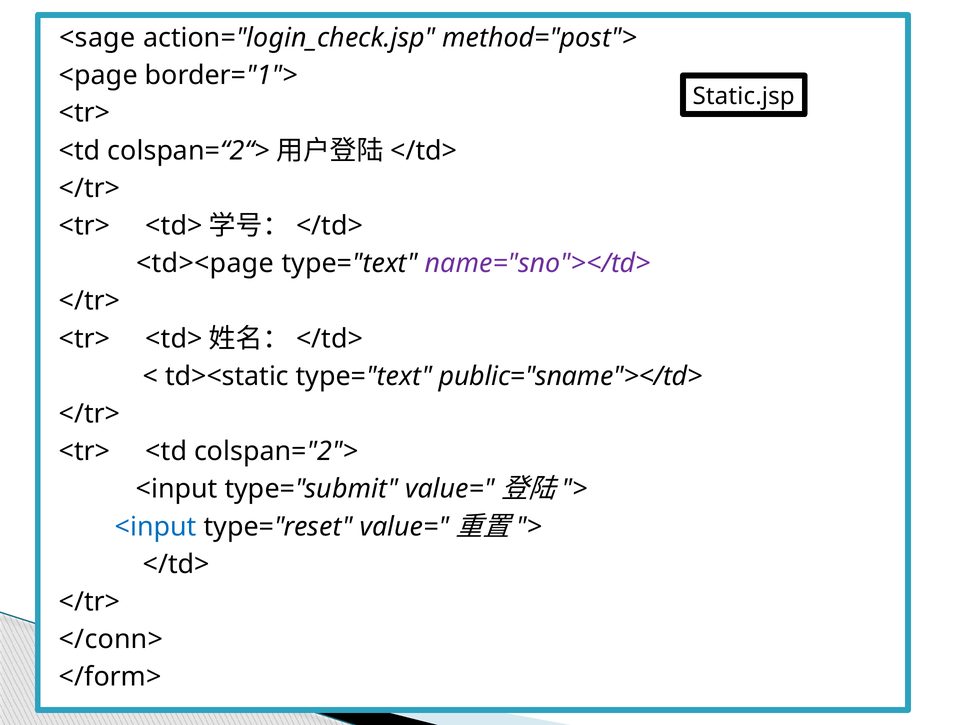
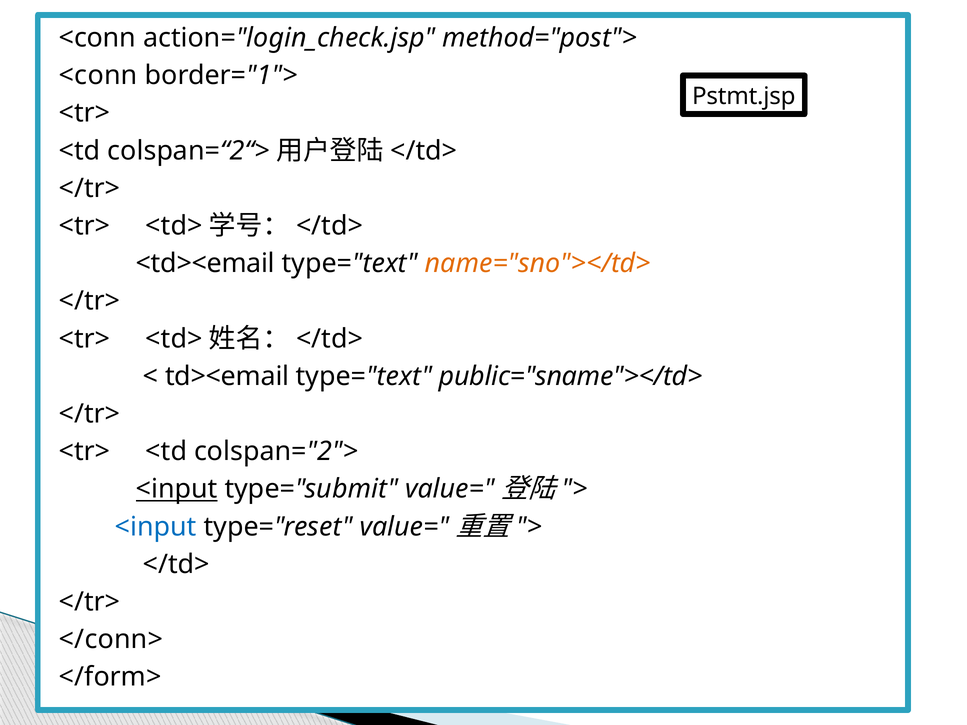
<sage: <sage -> <conn (97, 38)
<page: <page -> <conn (98, 75)
Static.jsp: Static.jsp -> Pstmt.jsp (744, 96)
<td><page: <td><page -> <td><email (205, 264)
name="sno"></td> colour: purple -> orange (538, 264)
td><static: td><static -> td><email (227, 376)
<input underline: none -> present (177, 489)
